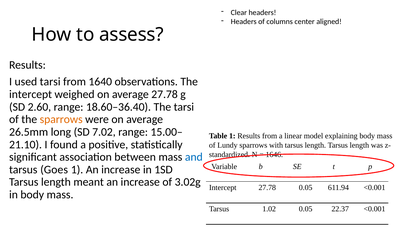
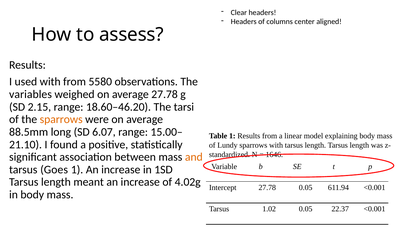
used tarsi: tarsi -> with (50, 82)
1640: 1640 -> 5580 (100, 82)
intercept: intercept -> variables (31, 94)
2.60: 2.60 -> 2.15 (39, 107)
18.60–36.40: 18.60–36.40 -> 18.60–46.20 (118, 107)
26.5mm: 26.5mm -> 88.5mm (29, 132)
7.02: 7.02 -> 6.07 (104, 132)
and colour: blue -> orange (194, 157)
3.02g: 3.02g -> 4.02g (188, 182)
